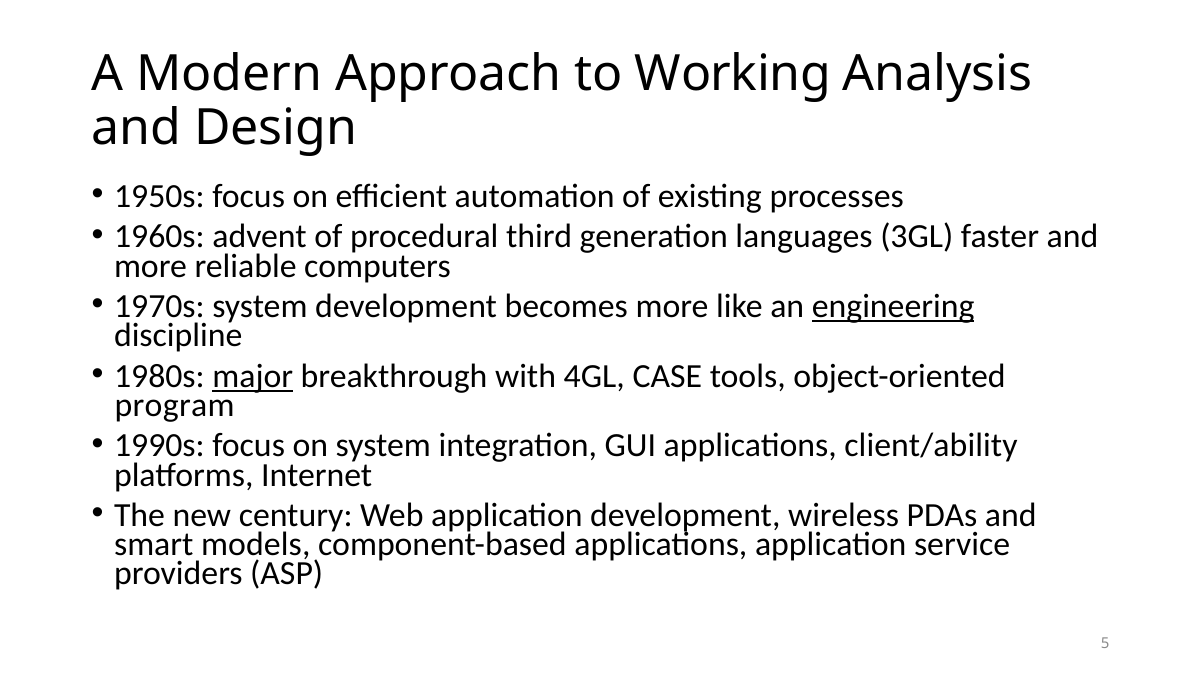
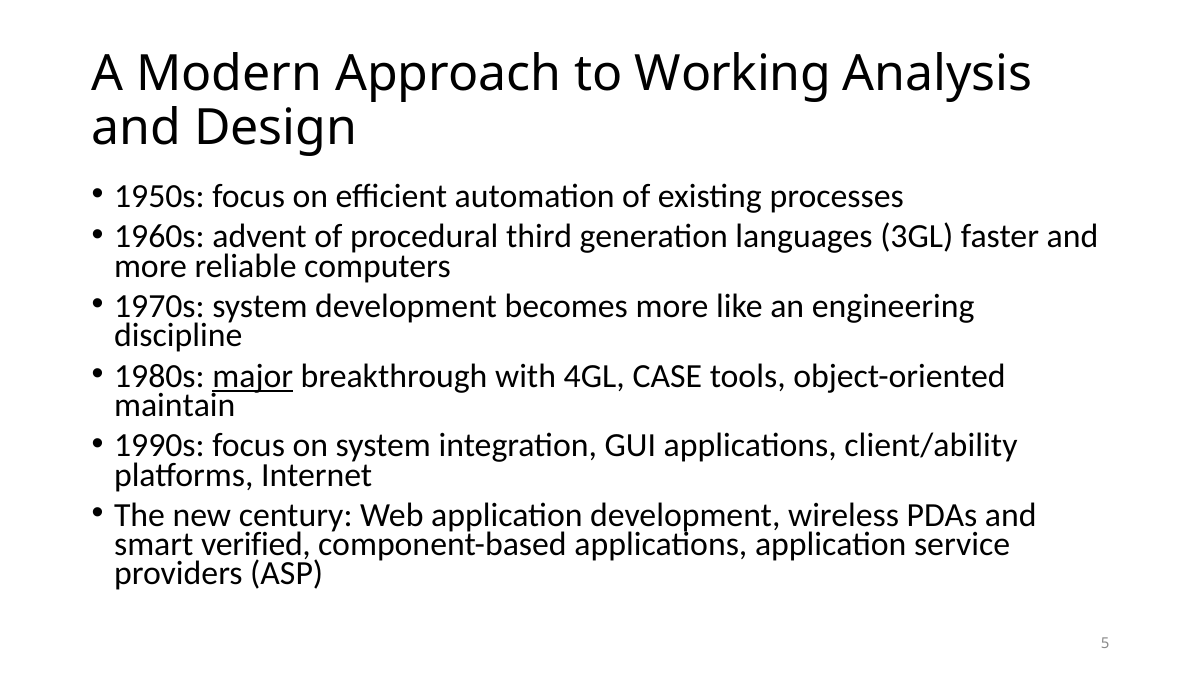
engineering underline: present -> none (893, 307)
program: program -> maintain (175, 406)
models: models -> verified (256, 545)
